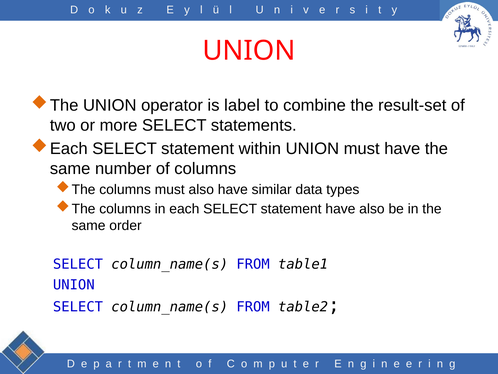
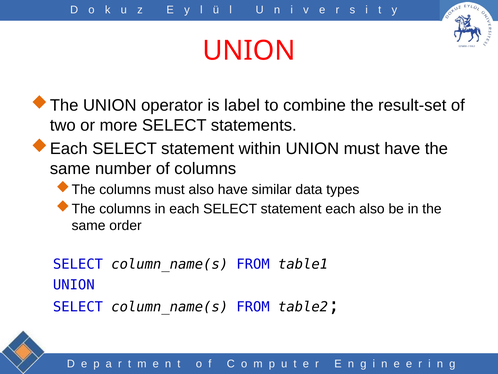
statement have: have -> each (340, 209)
